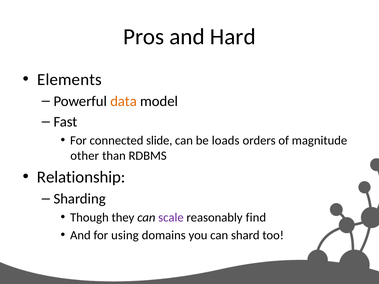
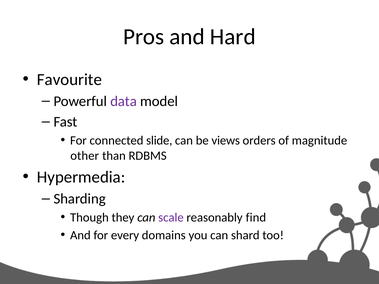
Elements: Elements -> Favourite (69, 80)
data colour: orange -> purple (124, 101)
loads: loads -> views (226, 141)
Relationship: Relationship -> Hypermedia (81, 177)
using: using -> every (125, 235)
